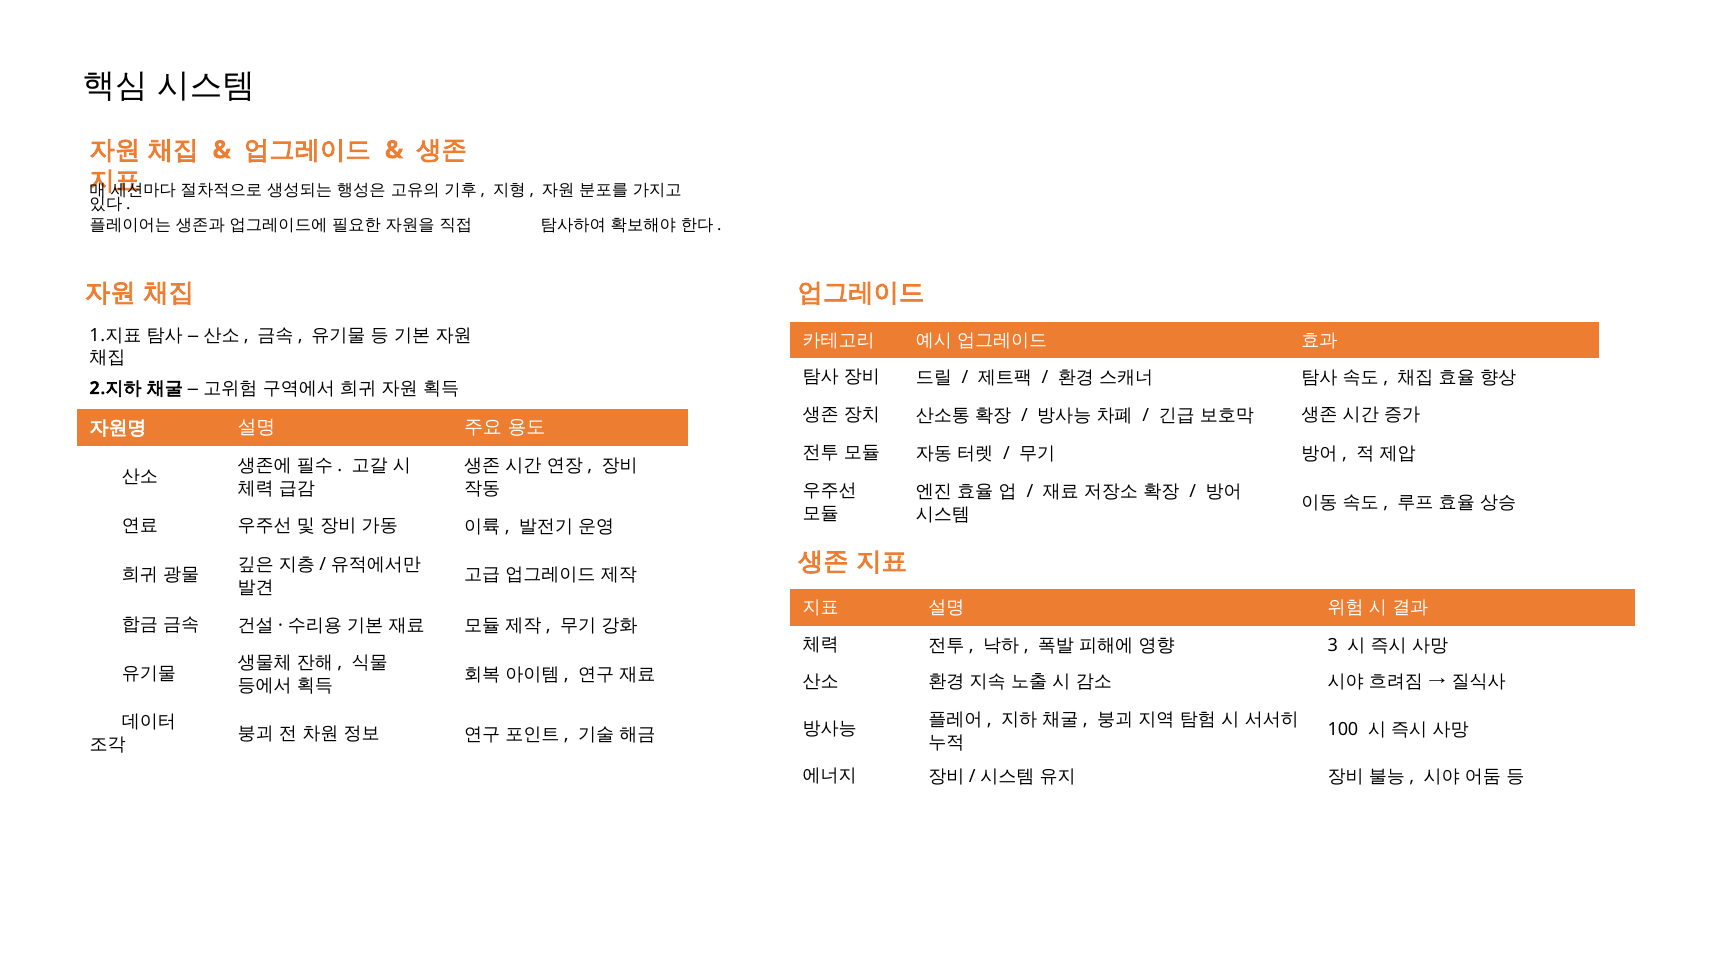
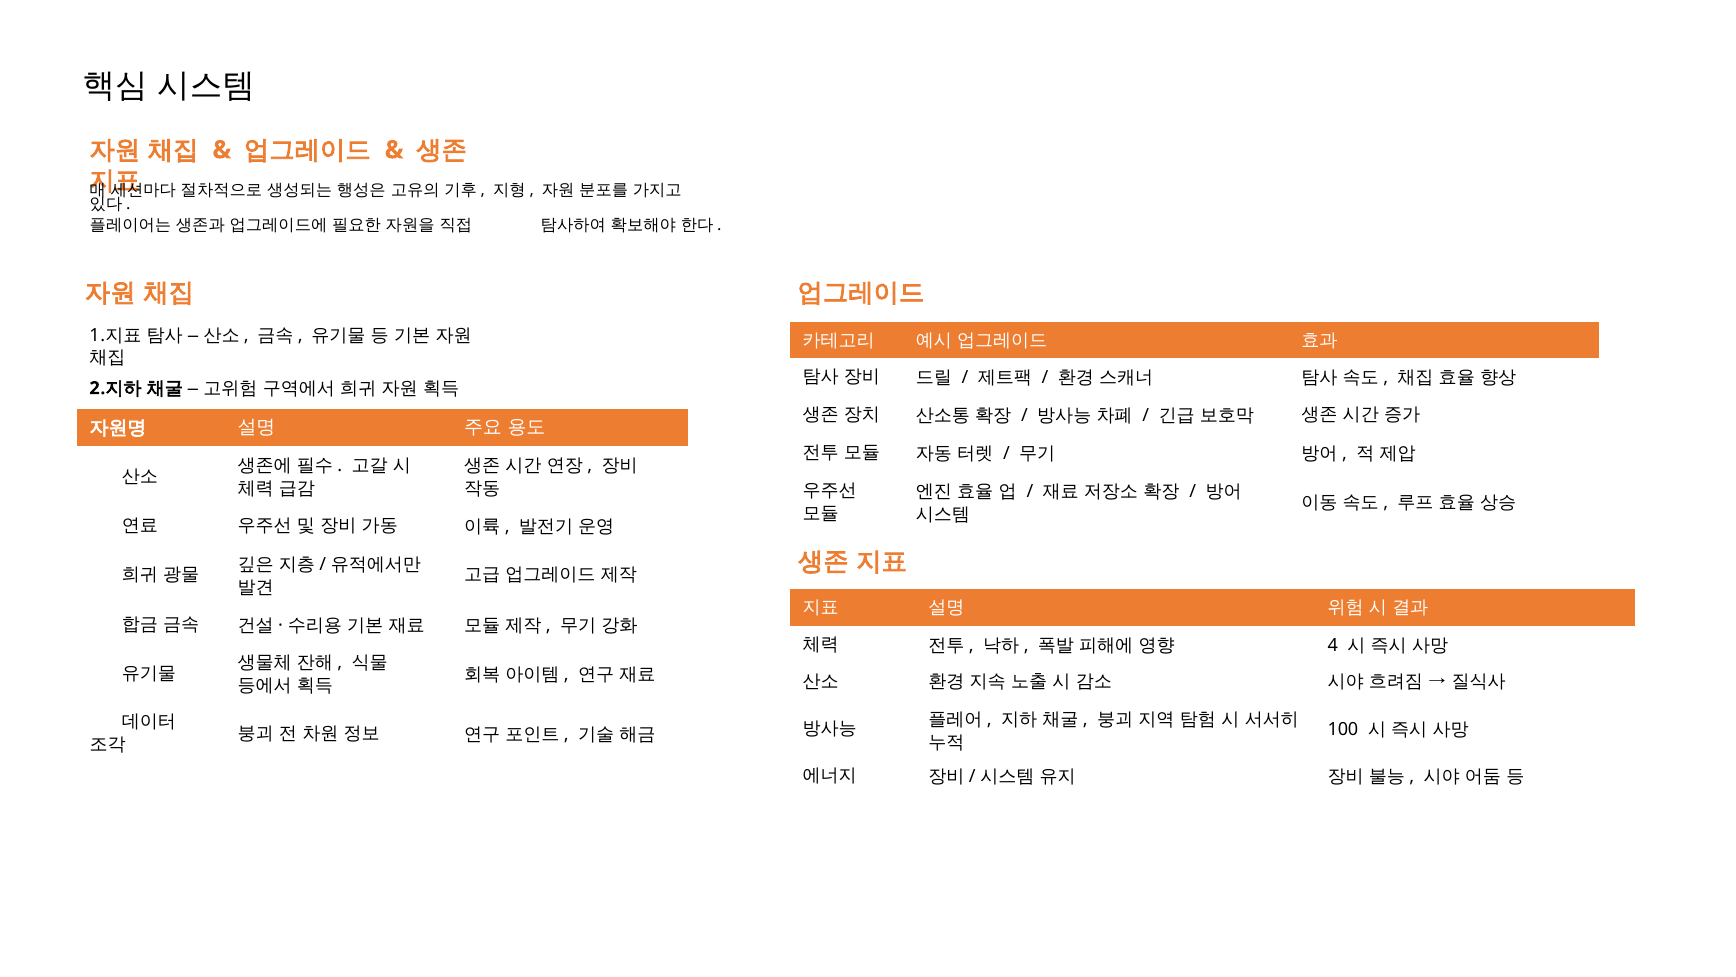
3: 3 -> 4 (1333, 646)
